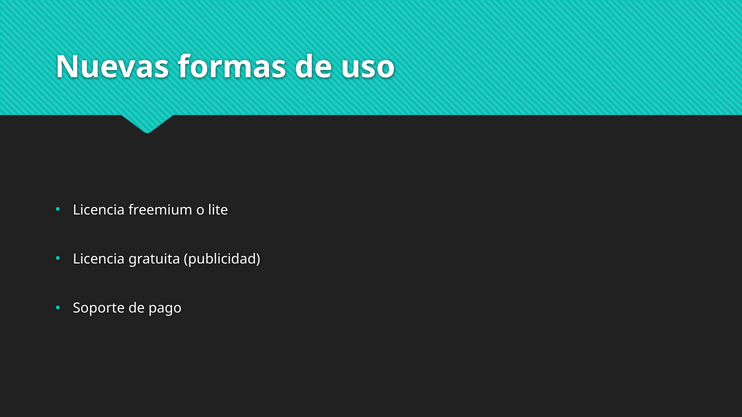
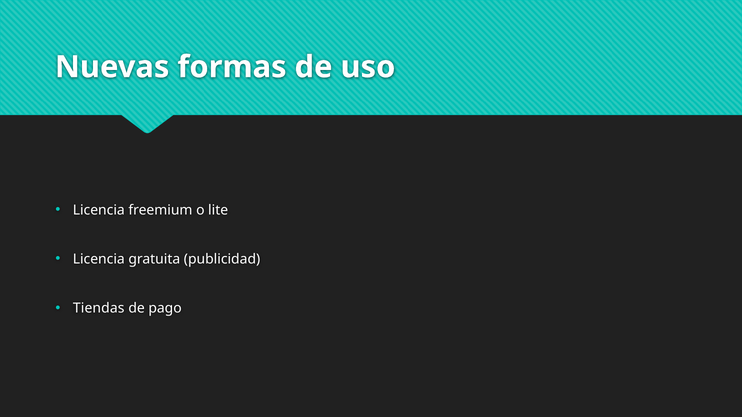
Soporte: Soporte -> Tiendas (99, 309)
